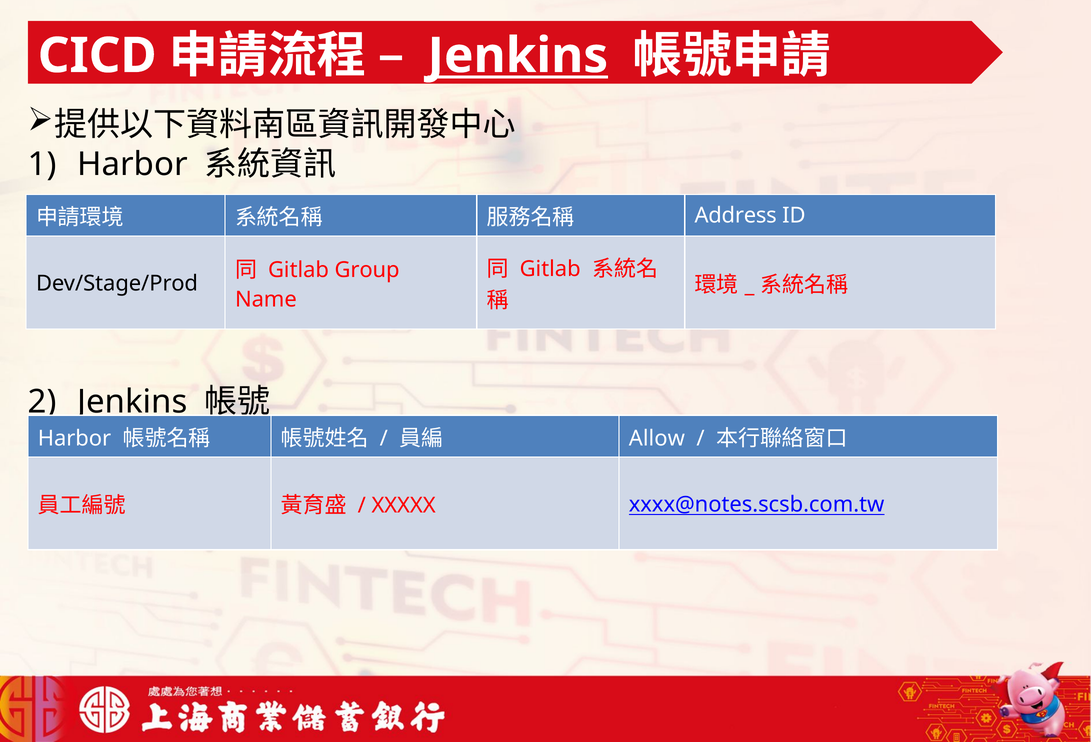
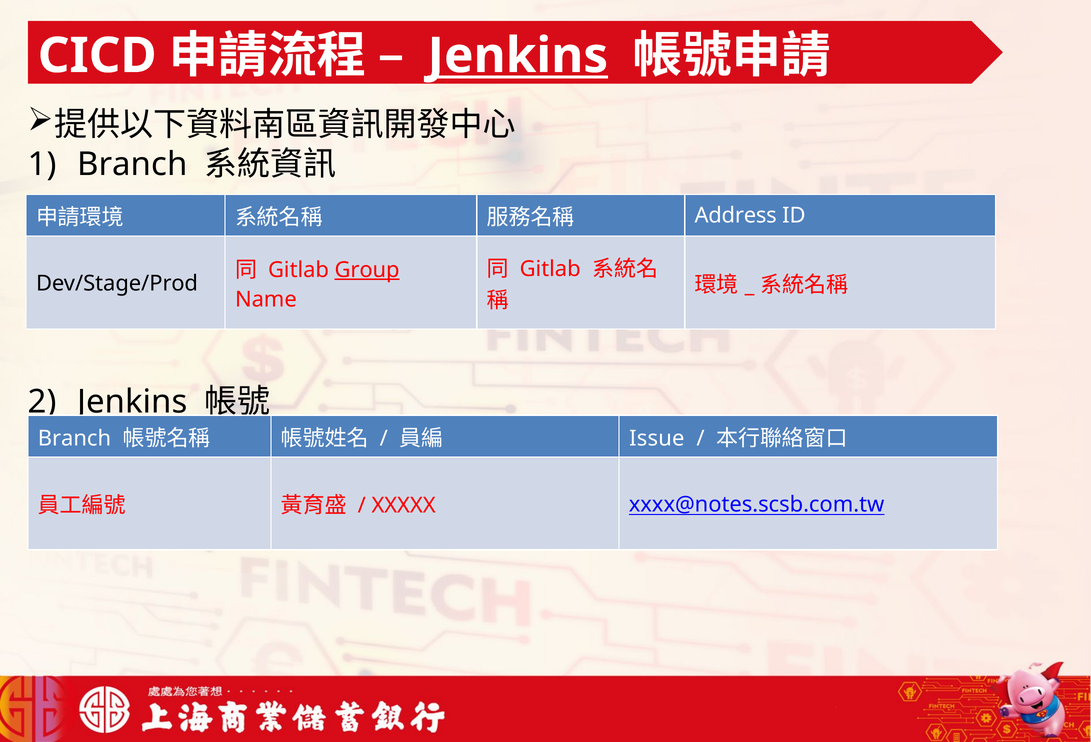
Harbor: Harbor -> Branch (132, 165)
Group underline: none -> present (367, 270)
Harbor: Harbor -> Branch (74, 438)
Allow: Allow -> Issue (657, 438)
